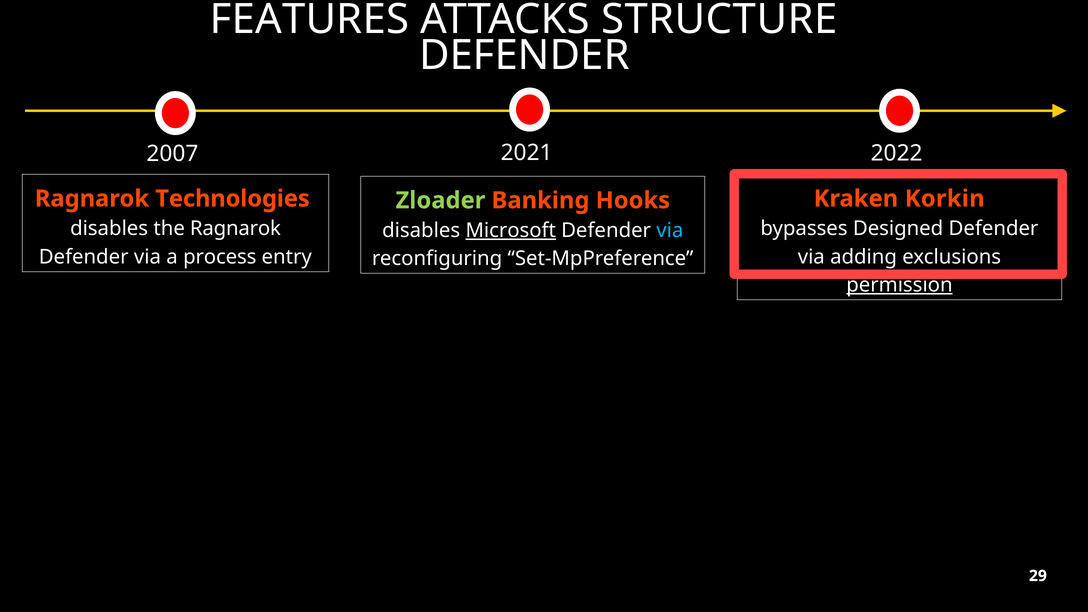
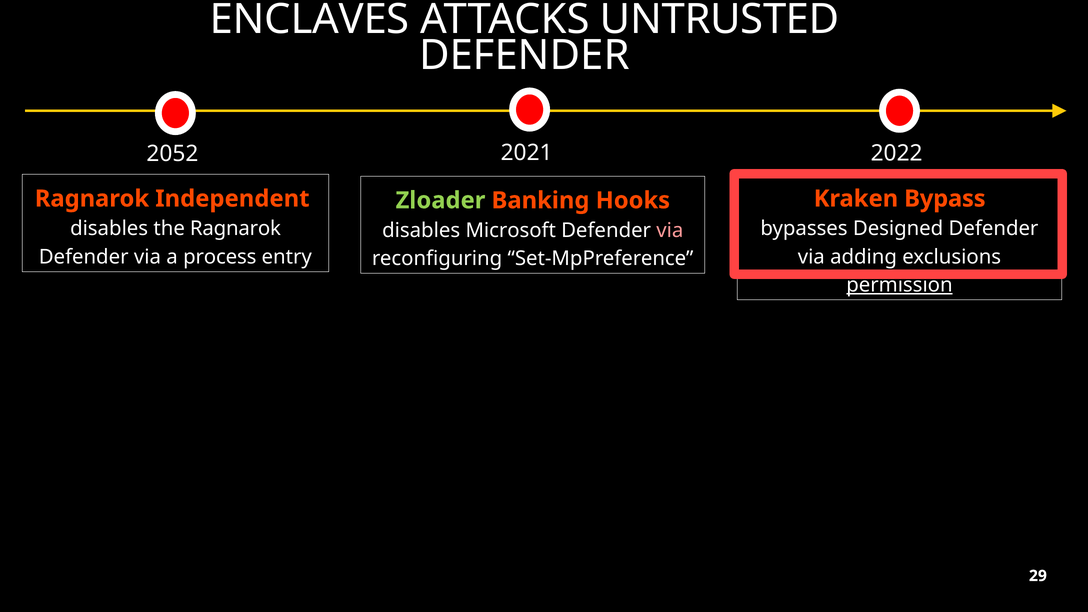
FEATURES: FEATURES -> ENCLAVES (310, 19)
STRUCTURE: STRUCTURE -> UNTRUSTED (720, 19)
2007: 2007 -> 2052 (172, 154)
Technologies: Technologies -> Independent (232, 199)
Korkin: Korkin -> Bypass (945, 199)
Microsoft underline: present -> none (511, 230)
via colour: light blue -> pink (670, 230)
